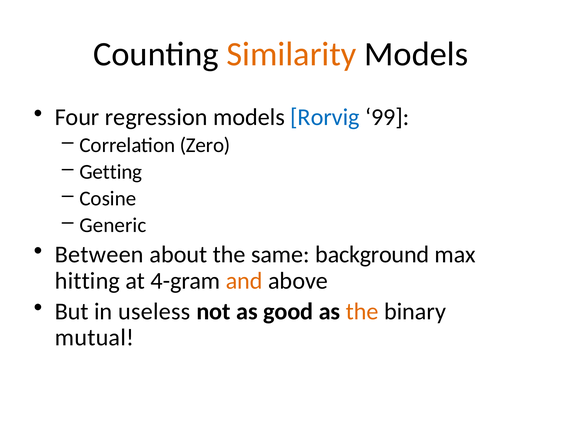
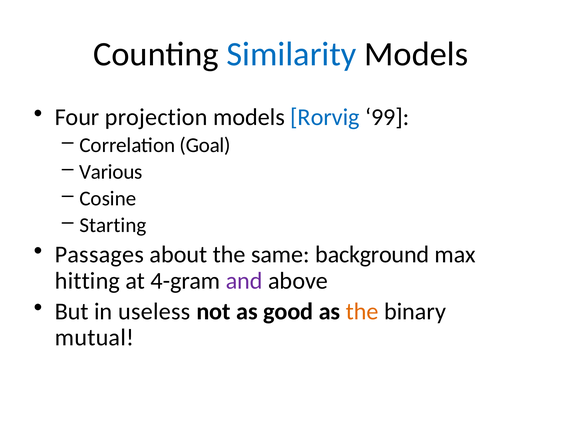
Similarity colour: orange -> blue (291, 54)
regression: regression -> projection (156, 117)
Zero: Zero -> Goal (205, 145)
Getting: Getting -> Various (111, 172)
Generic: Generic -> Starting (113, 226)
Between: Between -> Passages (99, 255)
and colour: orange -> purple (244, 281)
